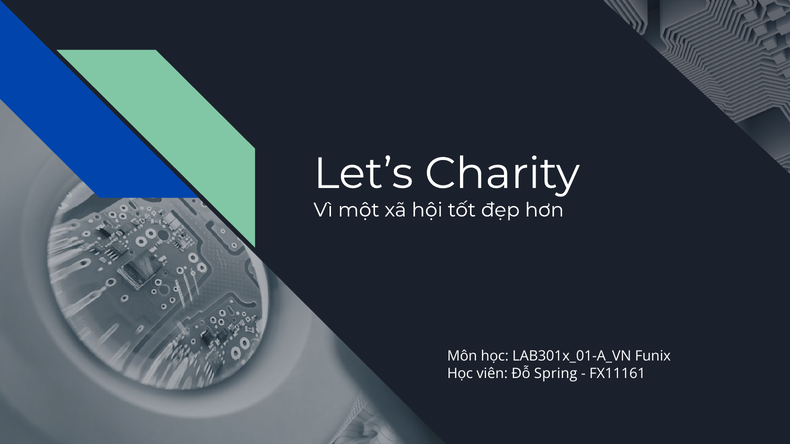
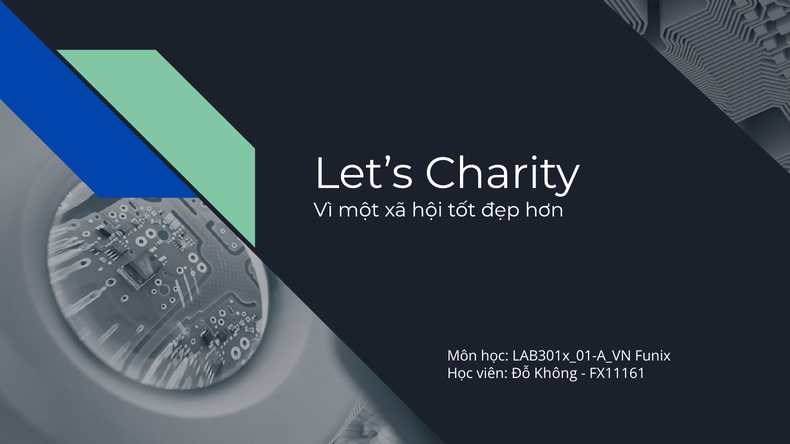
Spring: Spring -> Không (556, 374)
